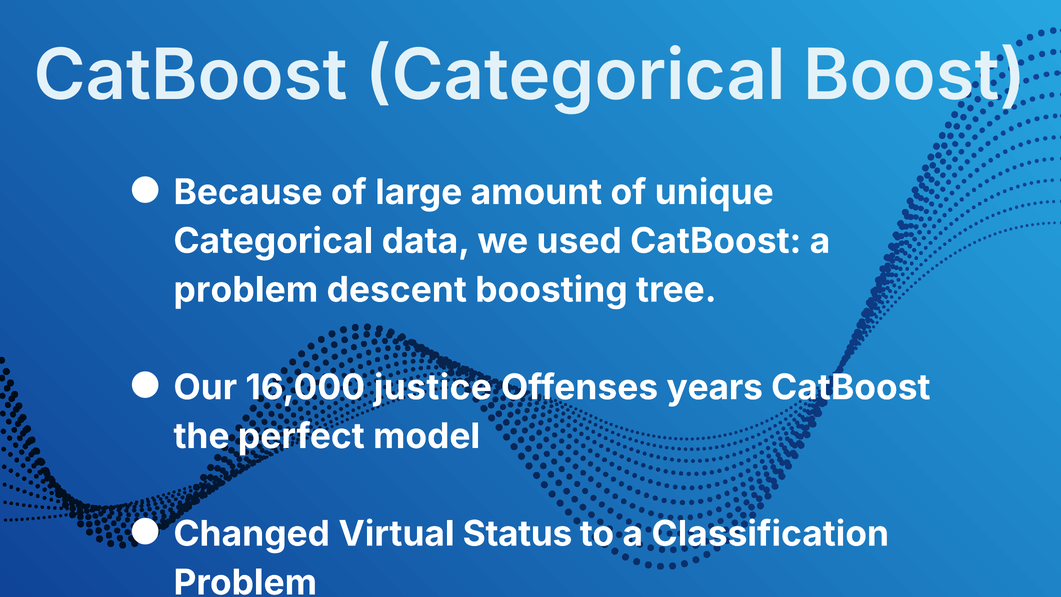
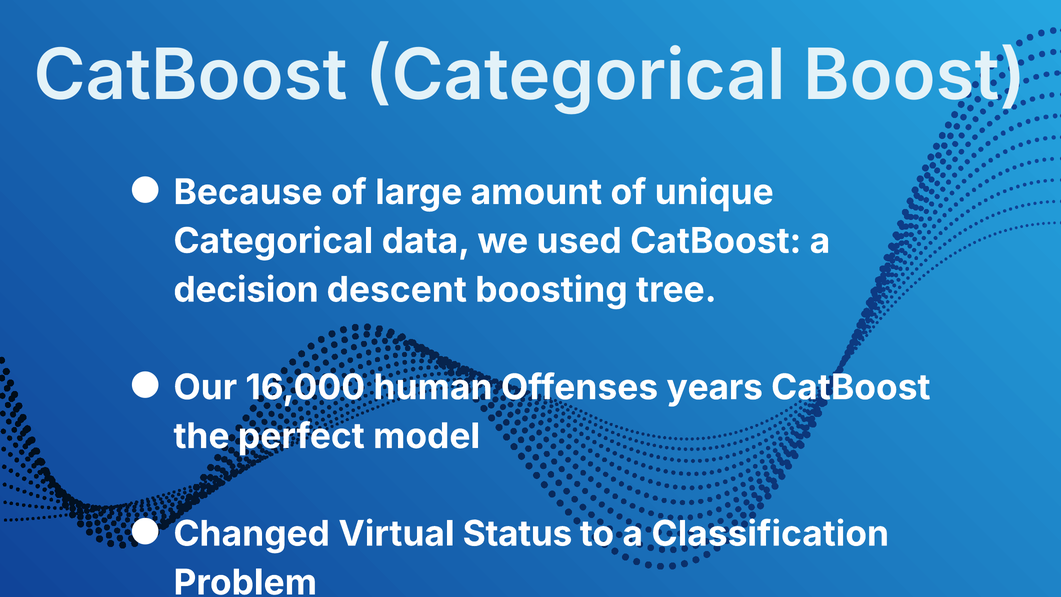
problem: problem -> decision (246, 290)
justice: justice -> human (433, 387)
